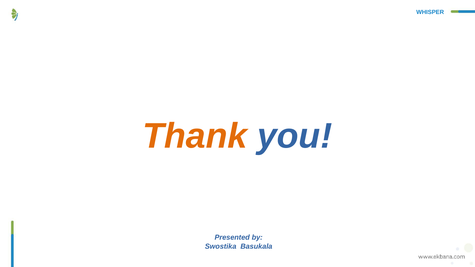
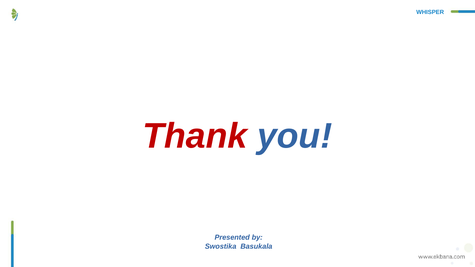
Thank colour: orange -> red (195, 136)
